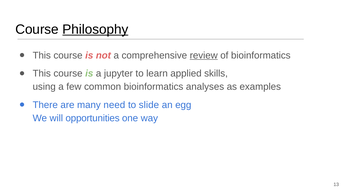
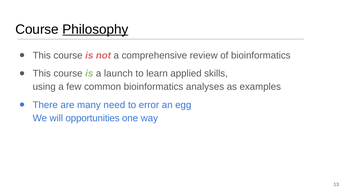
review underline: present -> none (204, 55)
jupyter: jupyter -> launch (118, 74)
slide: slide -> error (149, 105)
